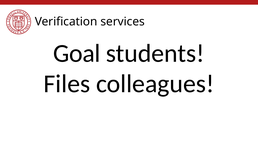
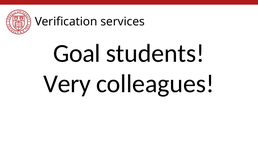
Files: Files -> Very (67, 84)
